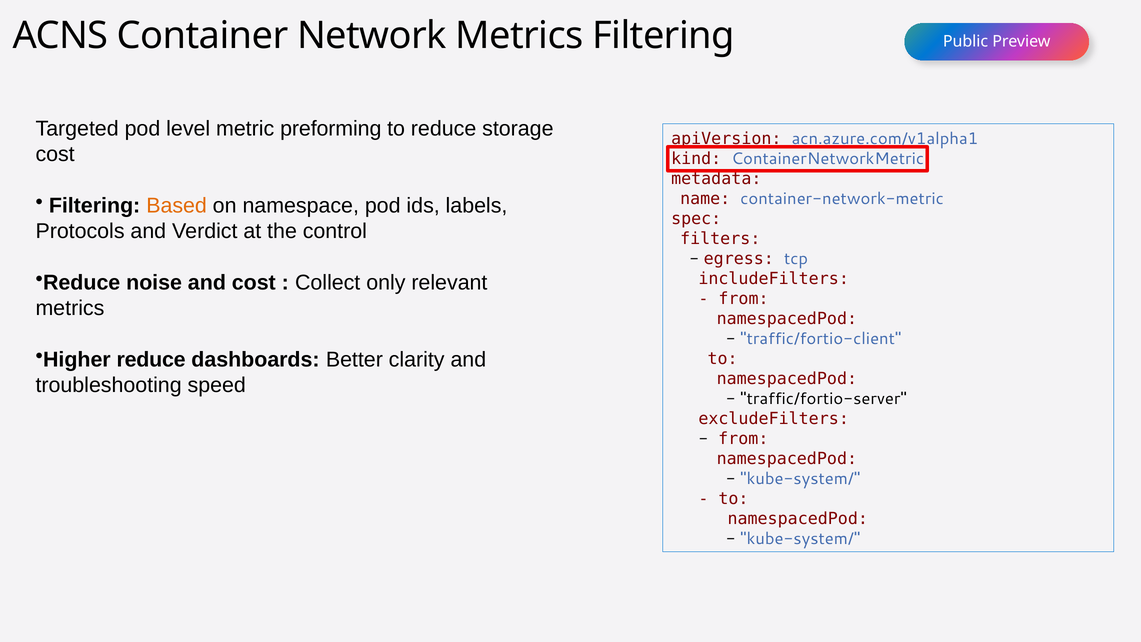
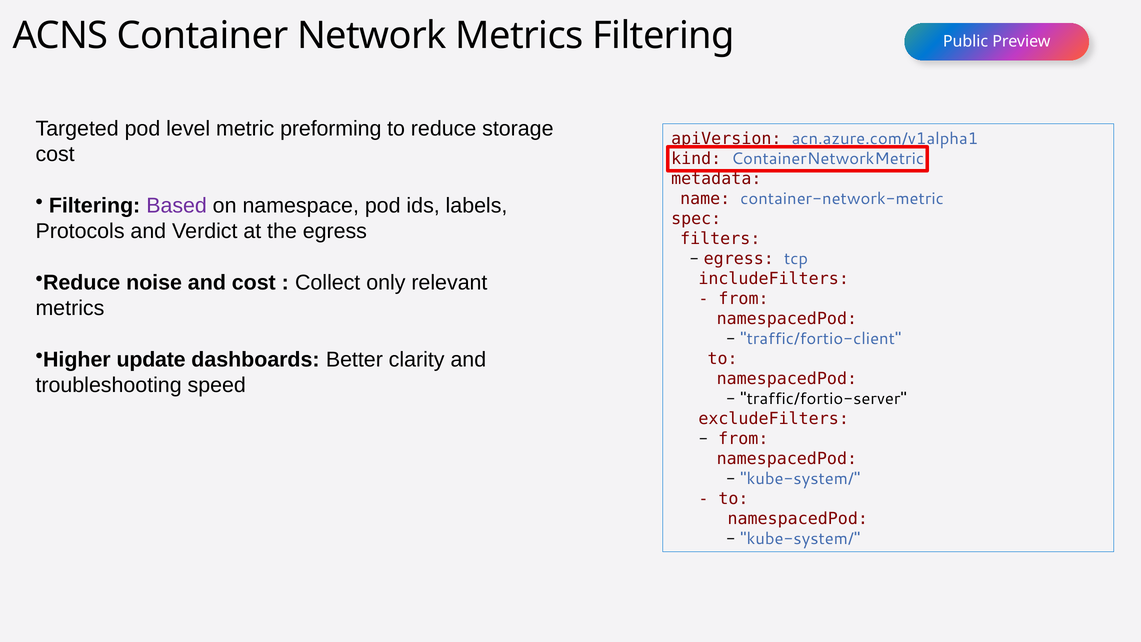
Based colour: orange -> purple (177, 205)
the control: control -> egress (335, 231)
Higher reduce: reduce -> update (151, 359)
